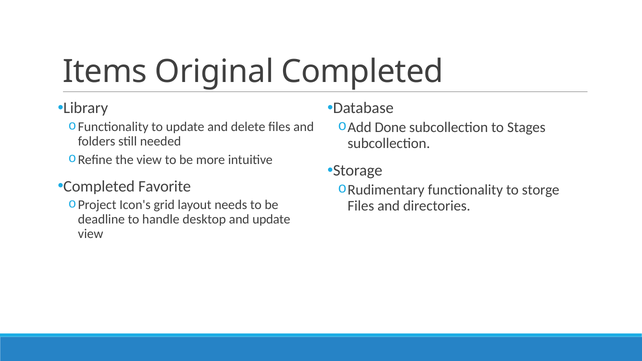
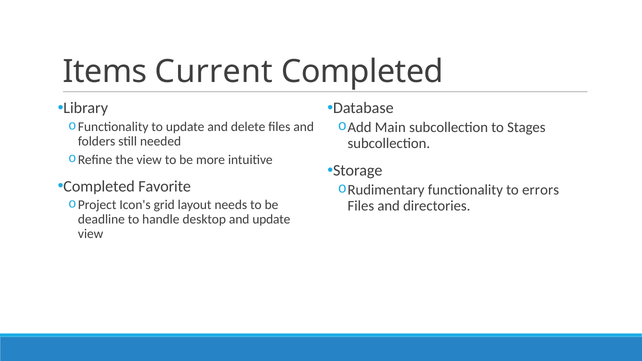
Original: Original -> Current (214, 72)
Done: Done -> Main (390, 127)
storge: storge -> errors (541, 190)
